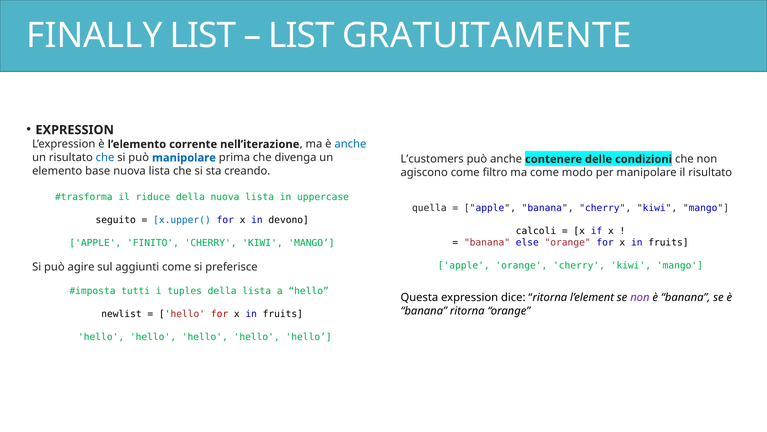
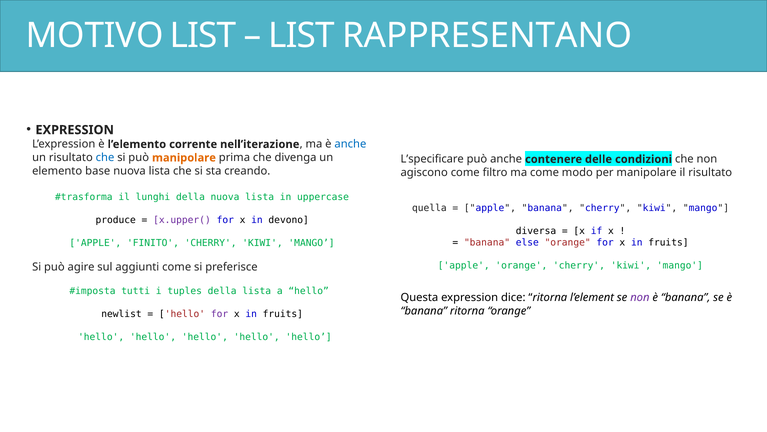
FINALLY: FINALLY -> MOTIVO (95, 35)
GRATUITAMENTE: GRATUITAMENTE -> RAPPRESENTANO (487, 35)
manipolare colour: blue -> orange (184, 158)
L’customers: L’customers -> L’specificare (432, 159)
riduce: riduce -> lunghi (153, 197)
seguito: seguito -> produce (116, 220)
x.upper( colour: blue -> purple (182, 220)
calcoli: calcoli -> diversa (536, 231)
for colour: red -> purple (220, 314)
